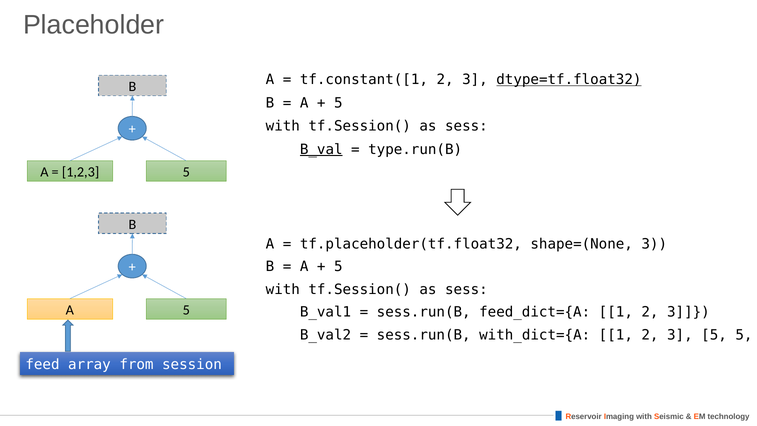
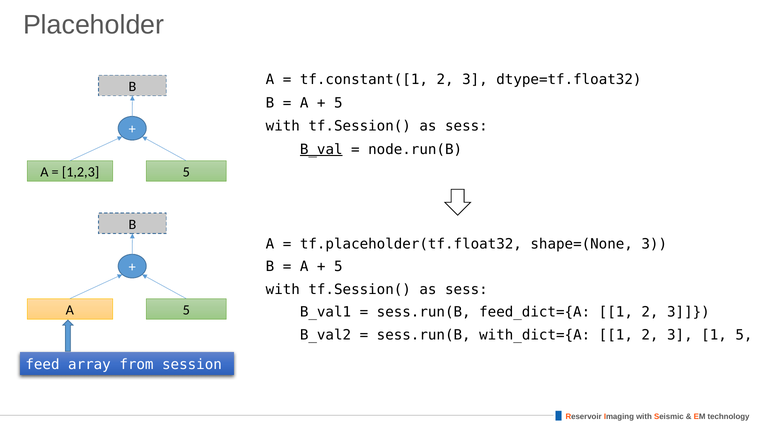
dtype=tf.float32 underline: present -> none (569, 80)
type.run(B: type.run(B -> node.run(B (415, 149)
3 5: 5 -> 1 (714, 335)
